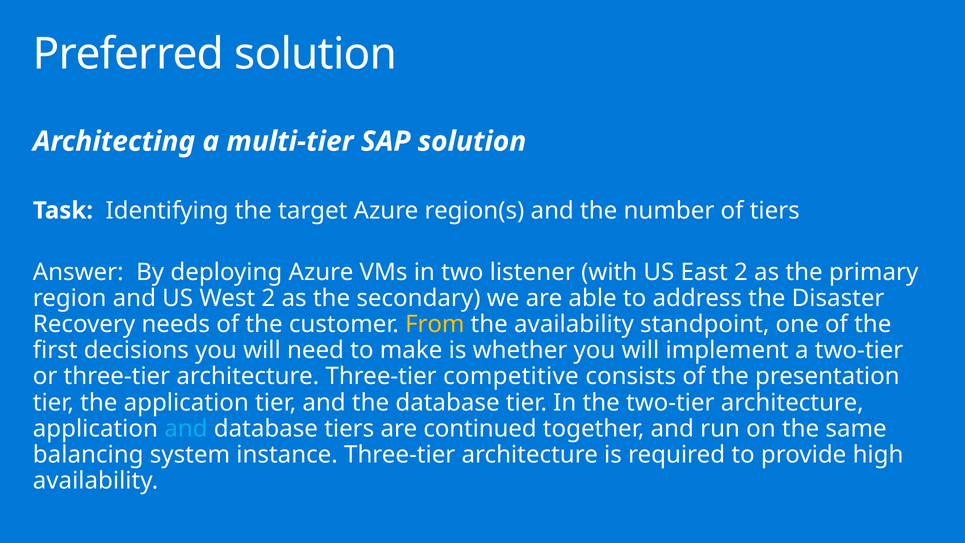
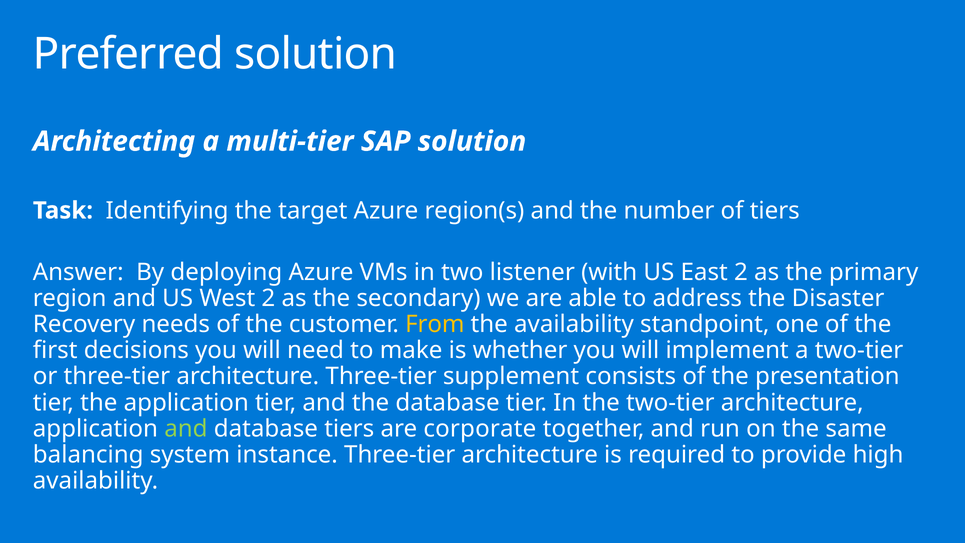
competitive: competitive -> supplement (511, 376)
and colour: light blue -> light green (186, 428)
continued: continued -> corporate (480, 428)
